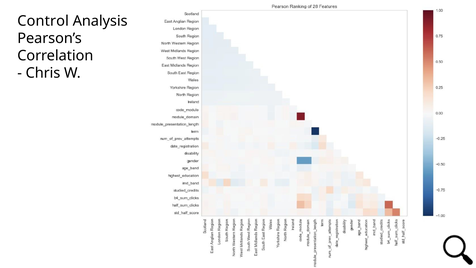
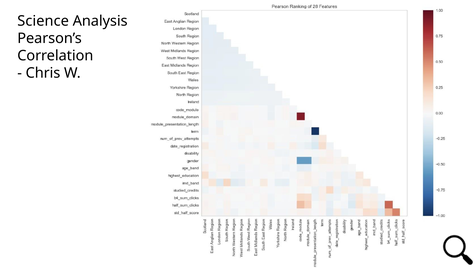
Control: Control -> Science (43, 21)
